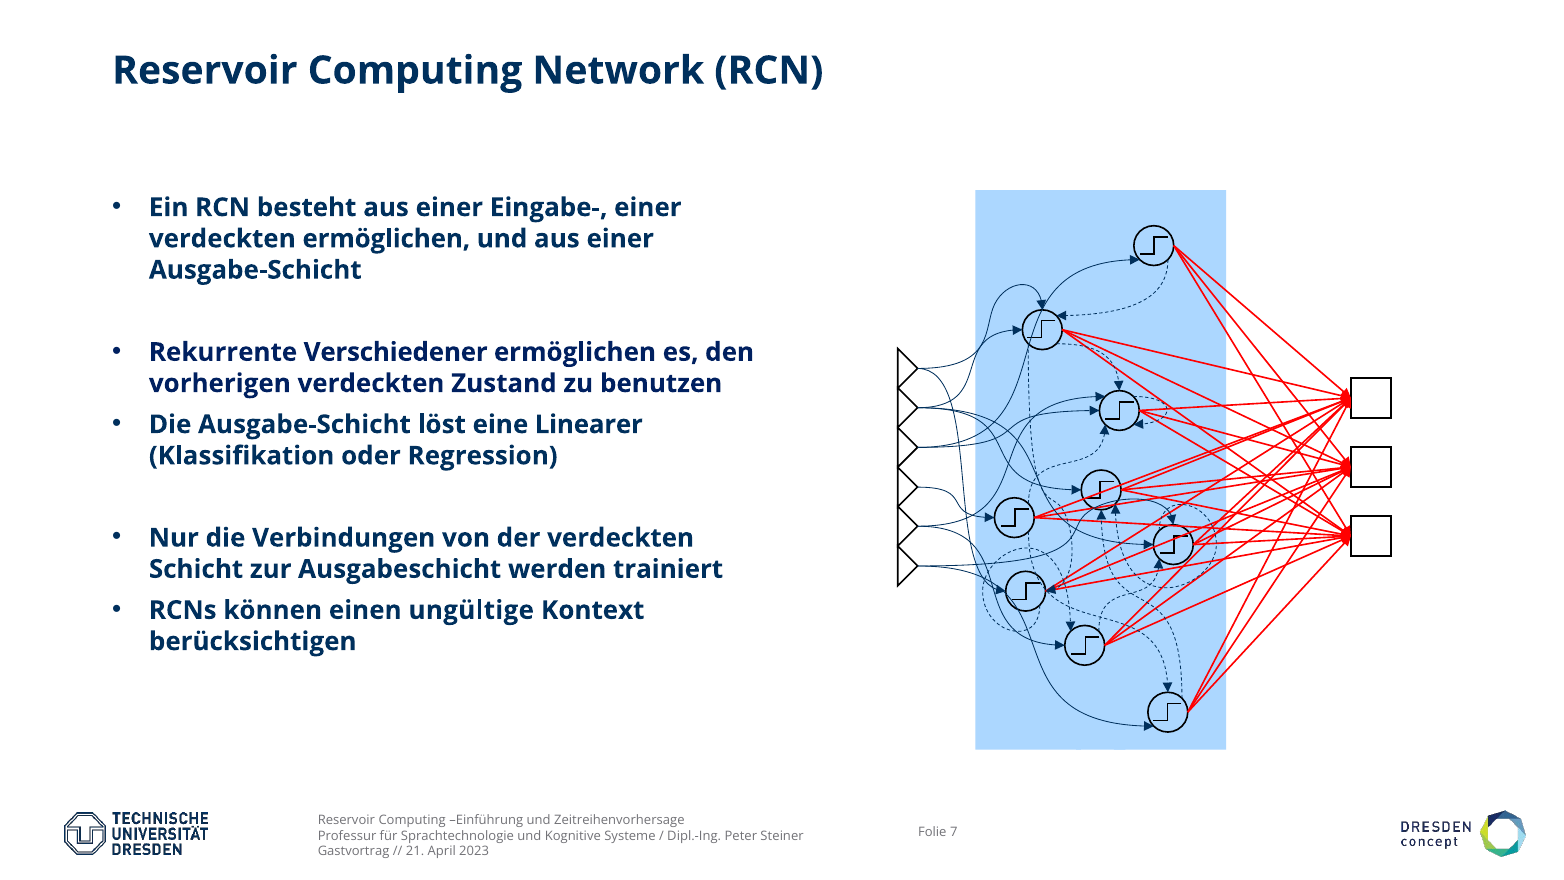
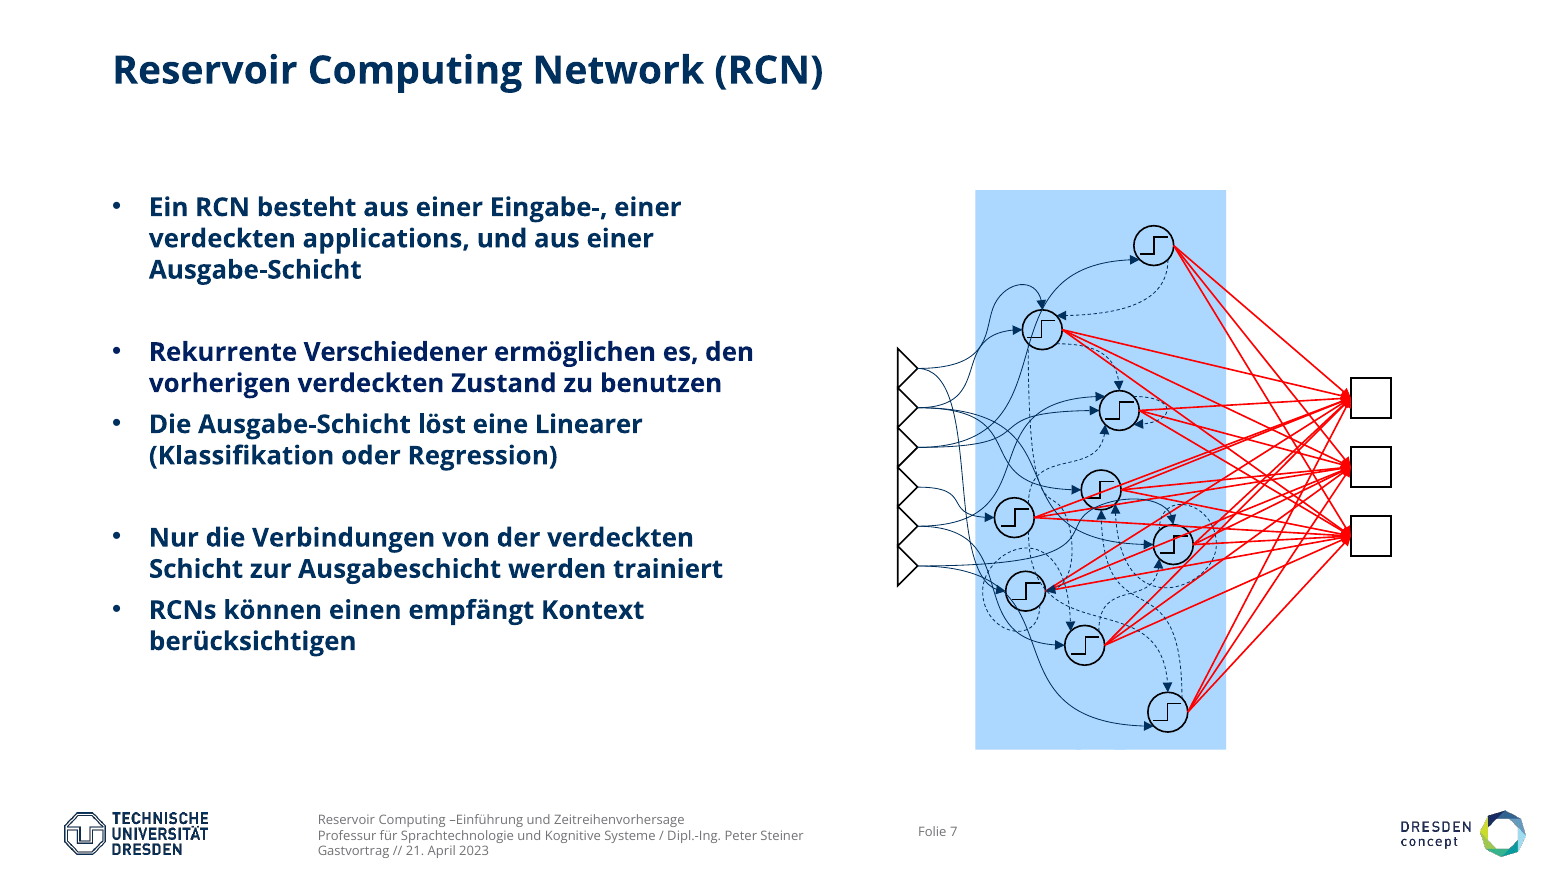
verdeckten ermöglichen: ermöglichen -> applications (386, 239)
ungültige: ungültige -> empfängt (471, 610)
